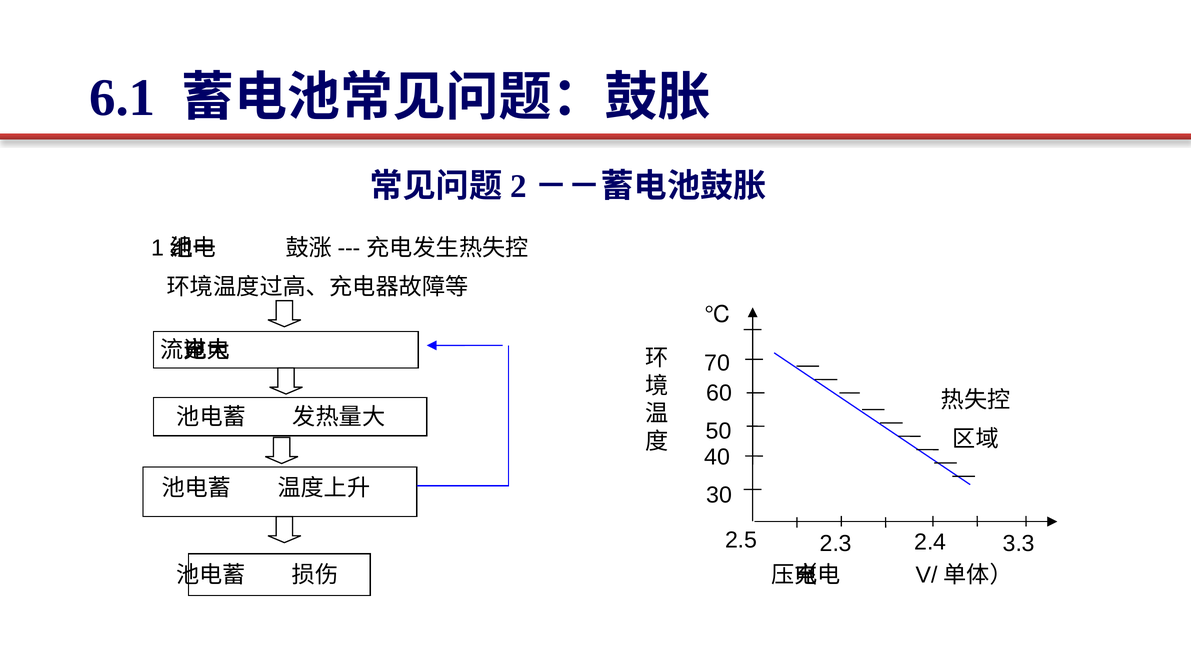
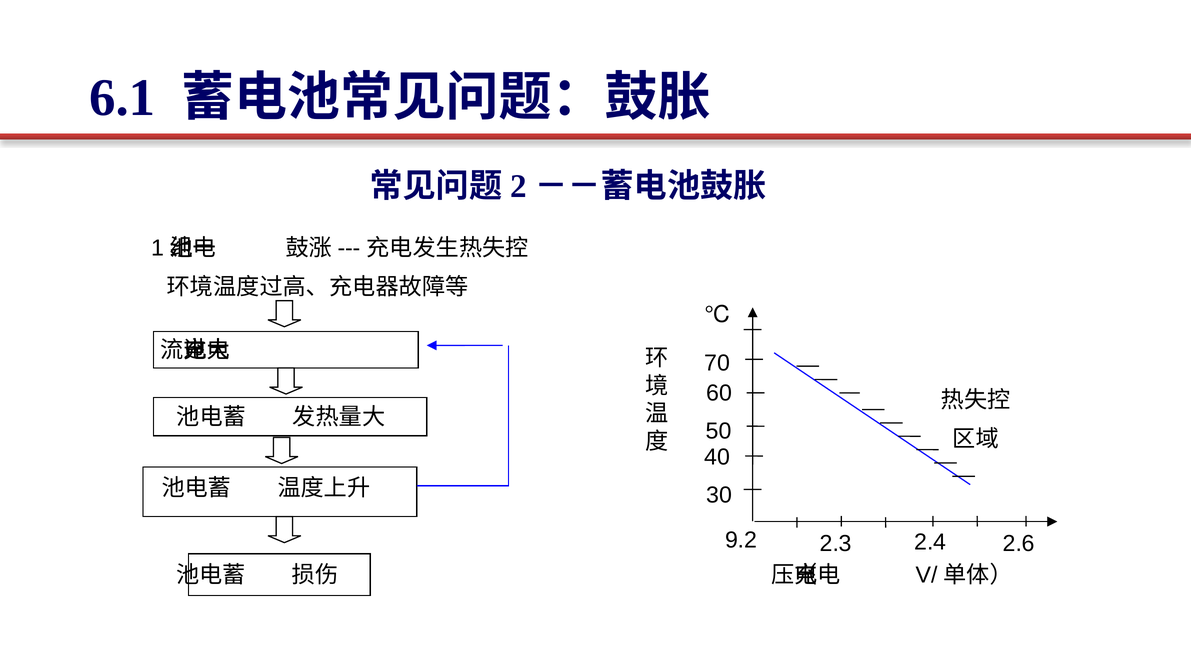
2.5: 2.5 -> 9.2 (741, 540)
3.3: 3.3 -> 2.6 (1019, 544)
